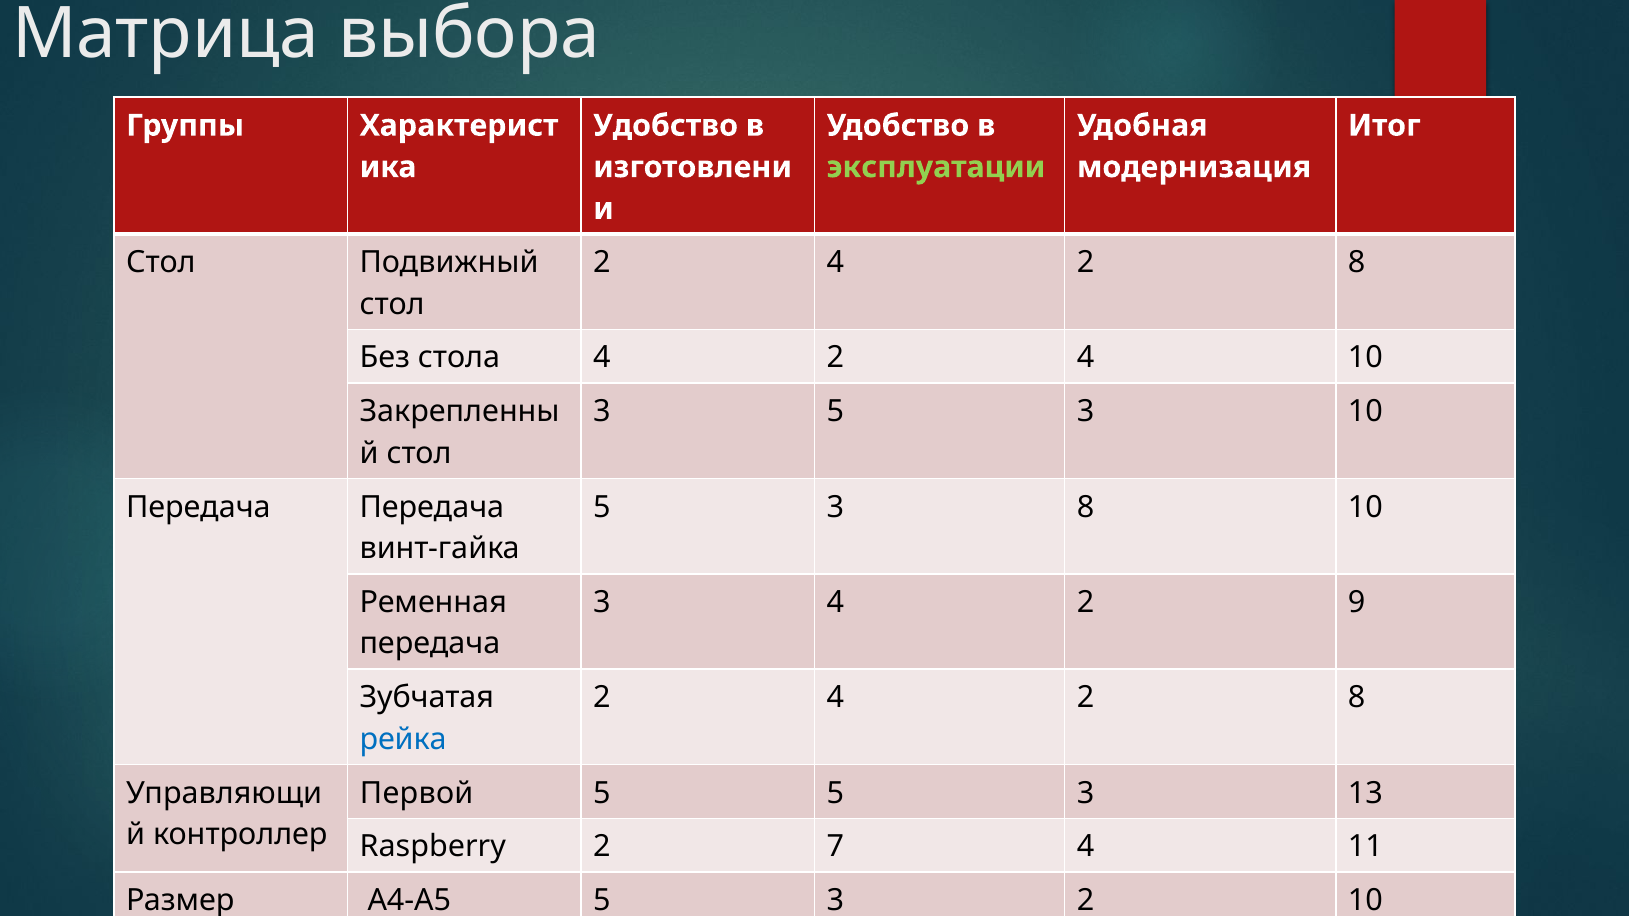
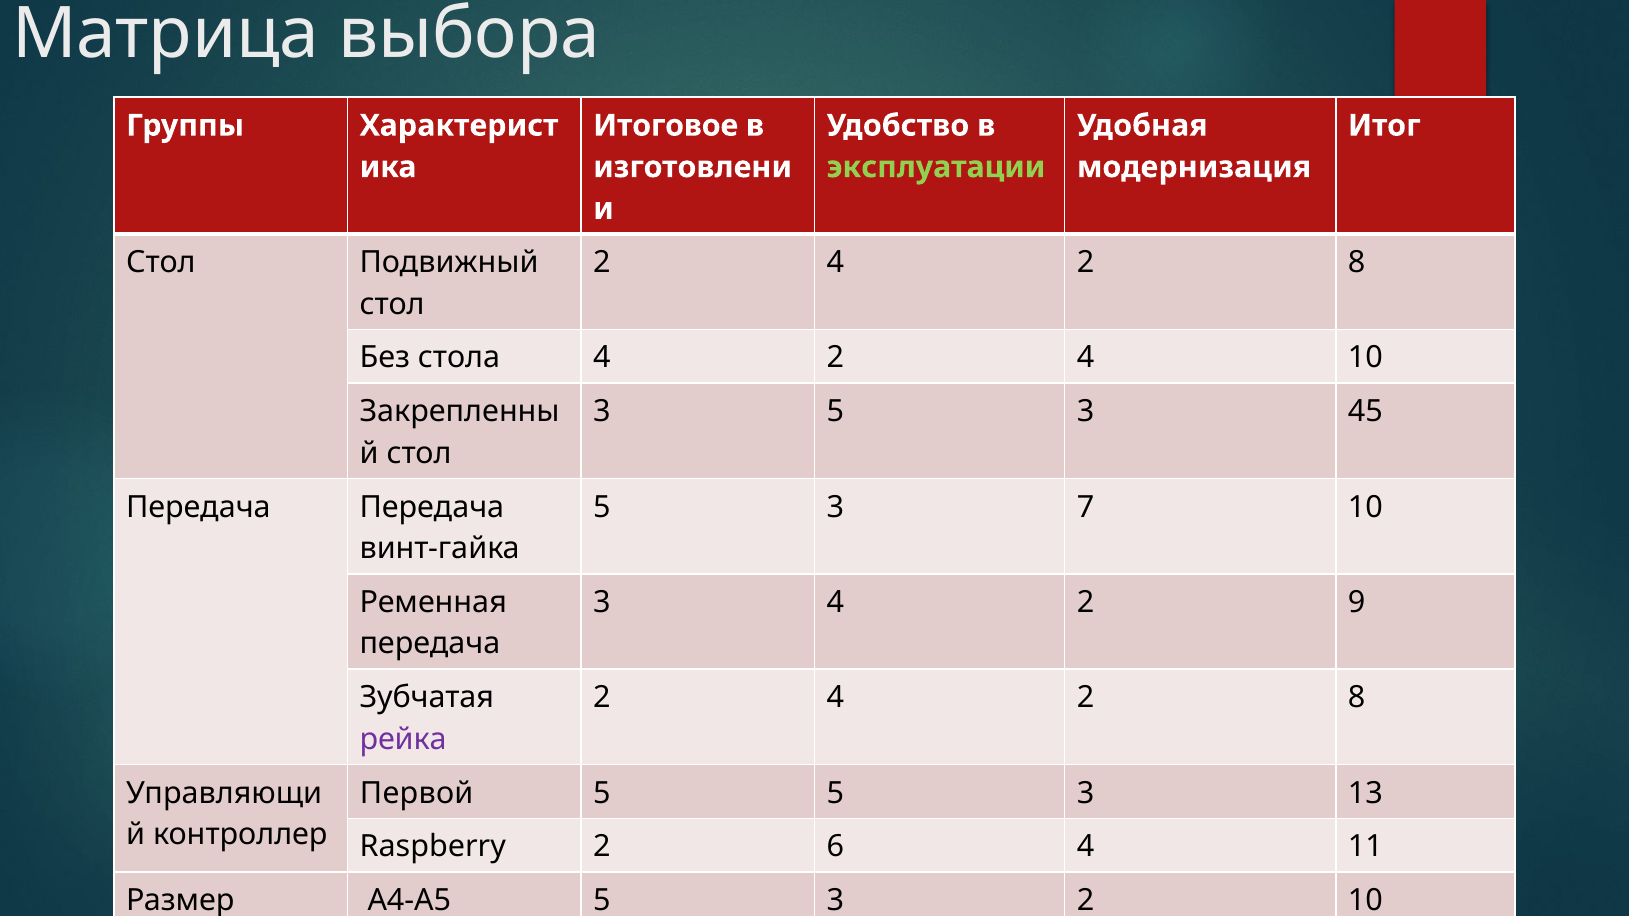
Удобство: Удобство -> Итоговое (666, 126)
3 10: 10 -> 45 (1365, 412)
3 8: 8 -> 7 (1086, 507)
рейка colour: blue -> purple (403, 740)
7: 7 -> 6 (835, 847)
